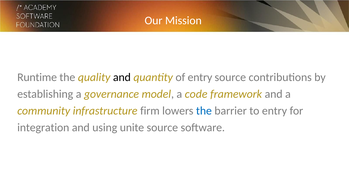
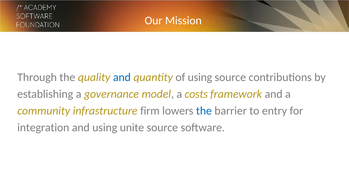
Runtime: Runtime -> Through (37, 77)
and colour: black -> blue (122, 77)
of entry: entry -> using (200, 77)
code: code -> costs (196, 94)
